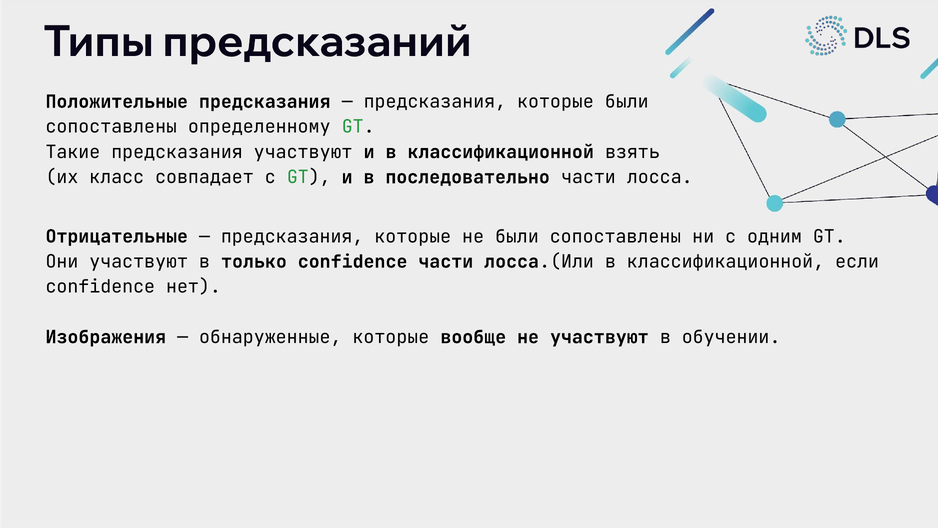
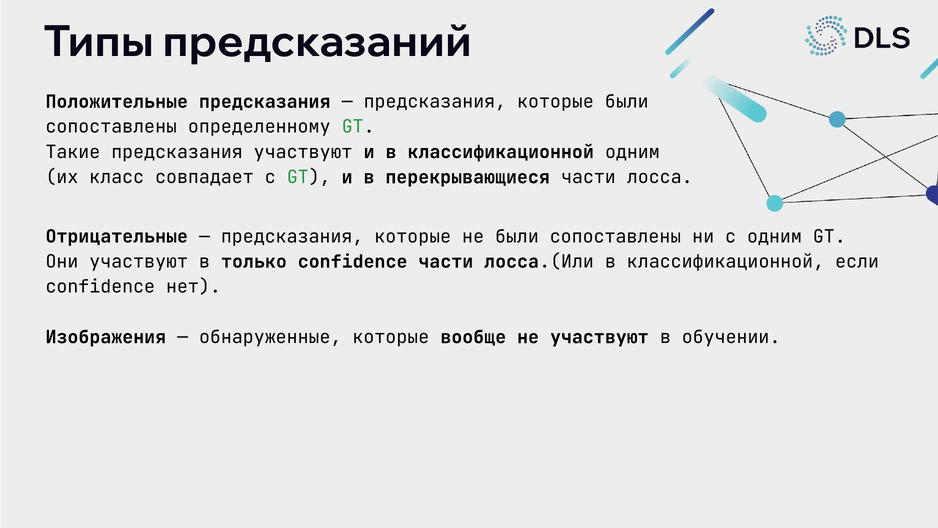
классификационной взять: взять -> одним (632, 152)
последовательно: последовательно -> перекрывающиеся (468, 177)
